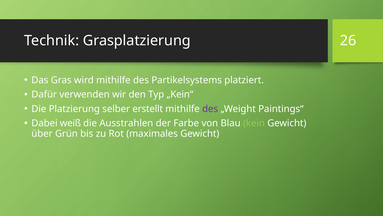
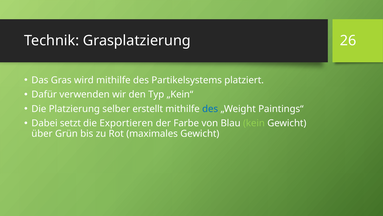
des colour: purple -> blue (210, 109)
weiß: weiß -> setzt (70, 123)
Ausstrahlen: Ausstrahlen -> Exportieren (126, 123)
